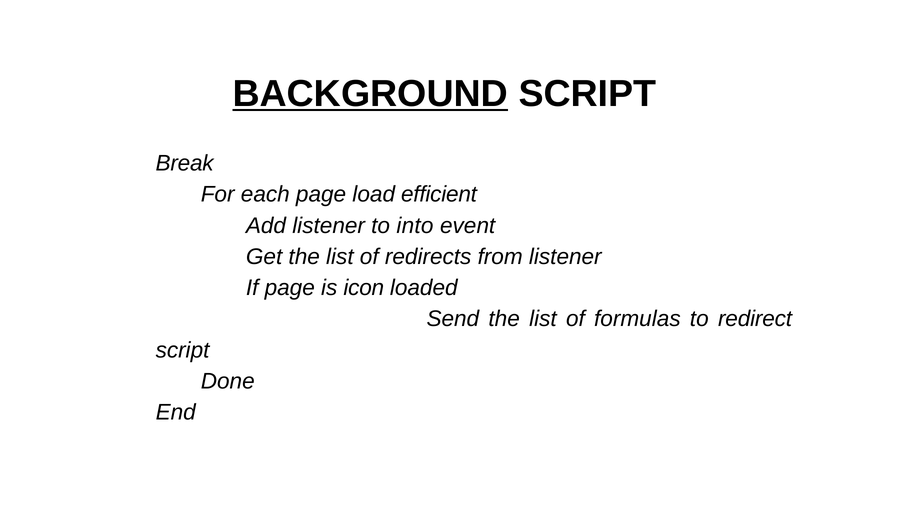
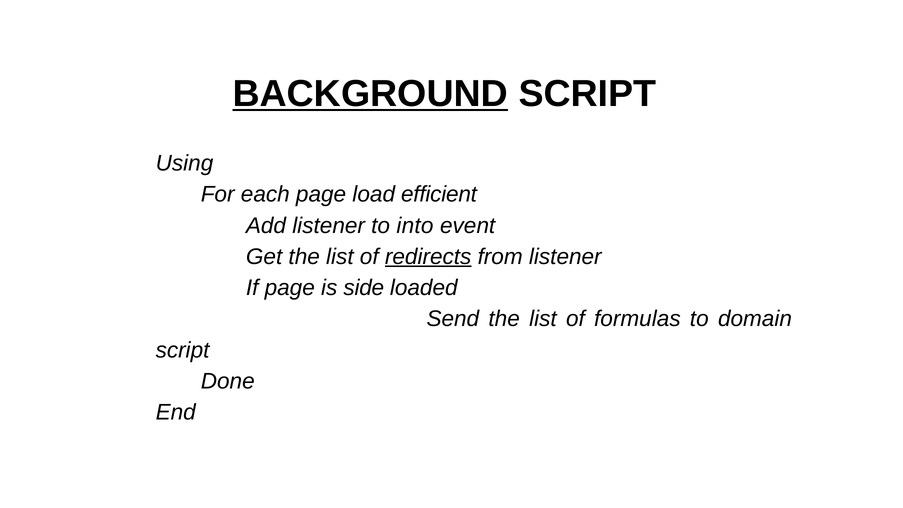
Break: Break -> Using (184, 163)
redirects underline: none -> present (428, 257)
icon: icon -> side (364, 288)
redirect: redirect -> domain (755, 319)
